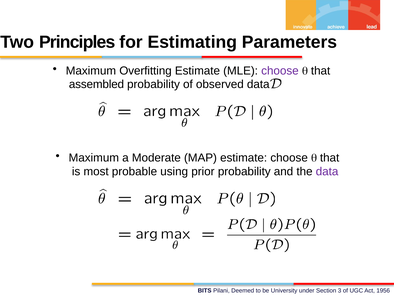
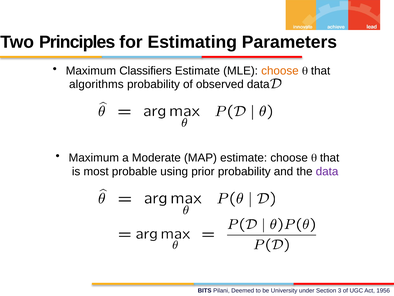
Overfitting: Overfitting -> Classifiers (146, 71)
choose colour: purple -> orange (280, 71)
assembled: assembled -> algorithms (96, 84)
